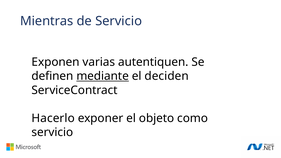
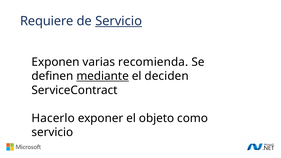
Mientras: Mientras -> Requiere (47, 21)
Servicio underline: none -> present (119, 21)
autentiquen: autentiquen -> recomienda (153, 62)
